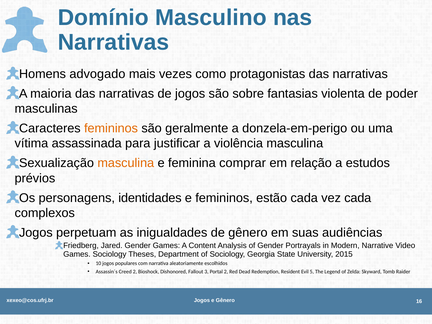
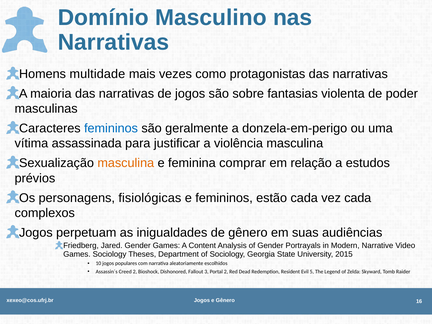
advogado: advogado -> multidade (97, 74)
femininos colour: orange -> blue (111, 128)
identidades: identidades -> fisiológicas (150, 198)
